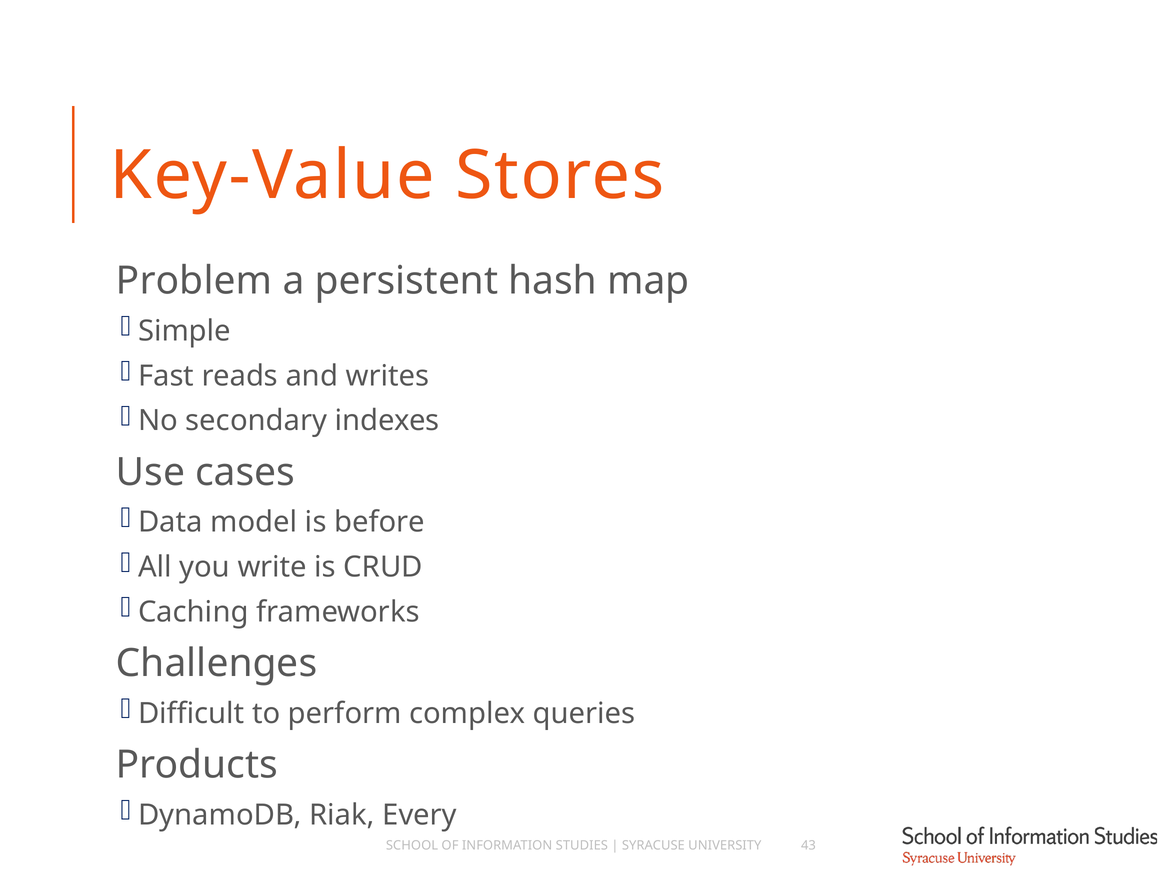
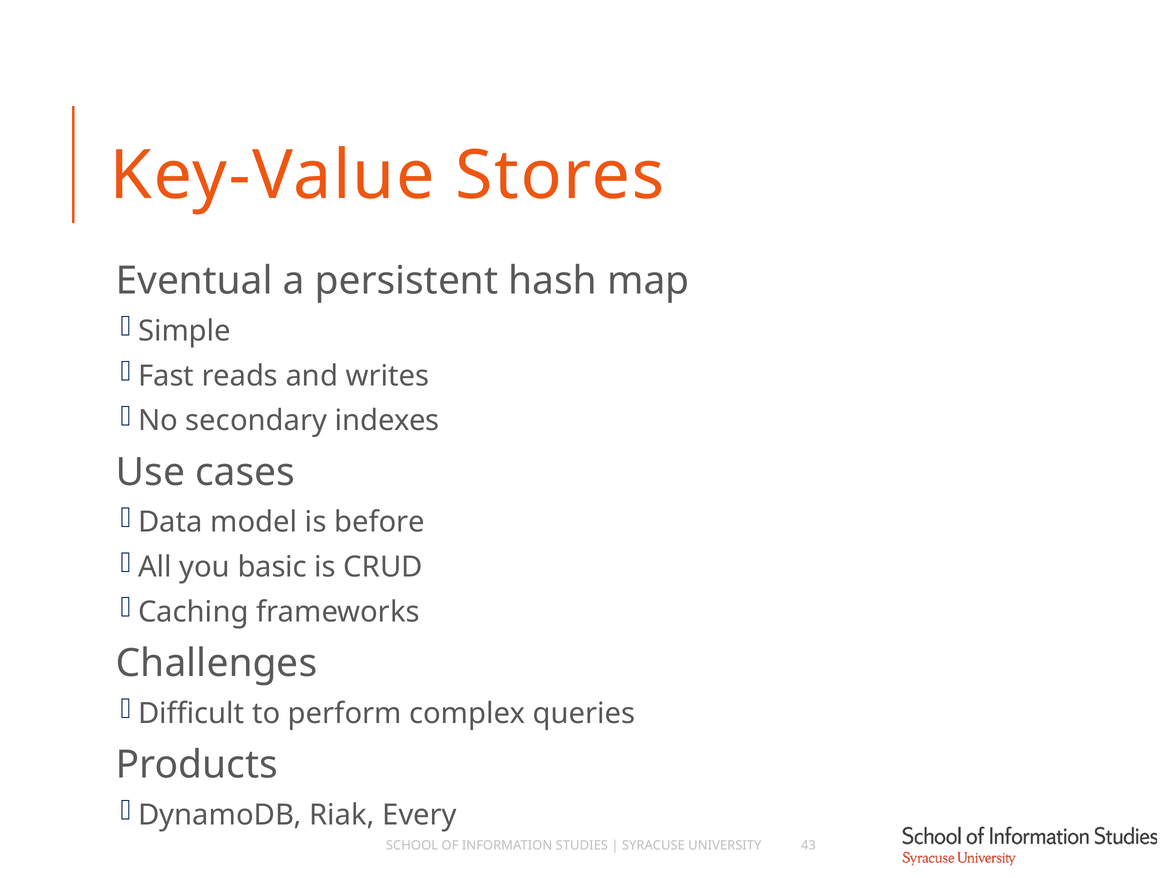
Problem: Problem -> Eventual (194, 281)
write: write -> basic (272, 567)
